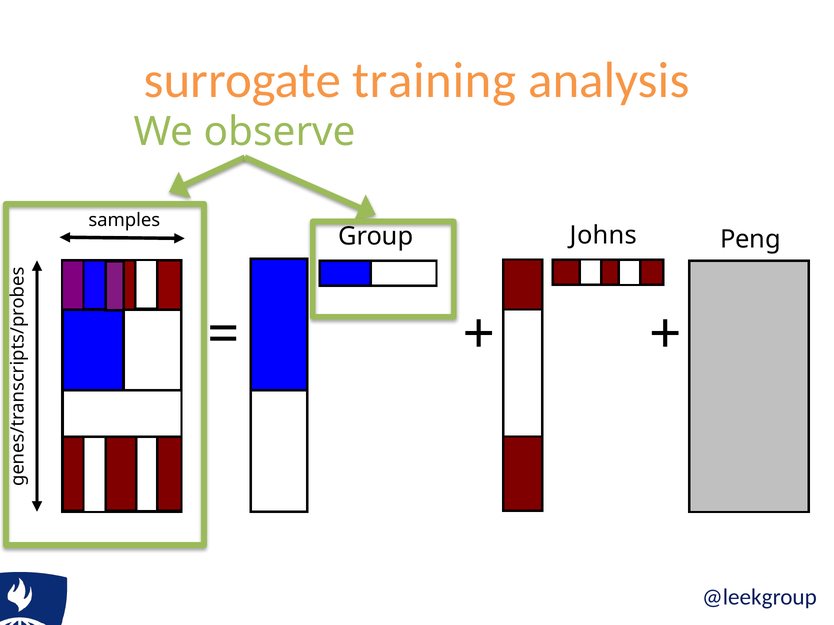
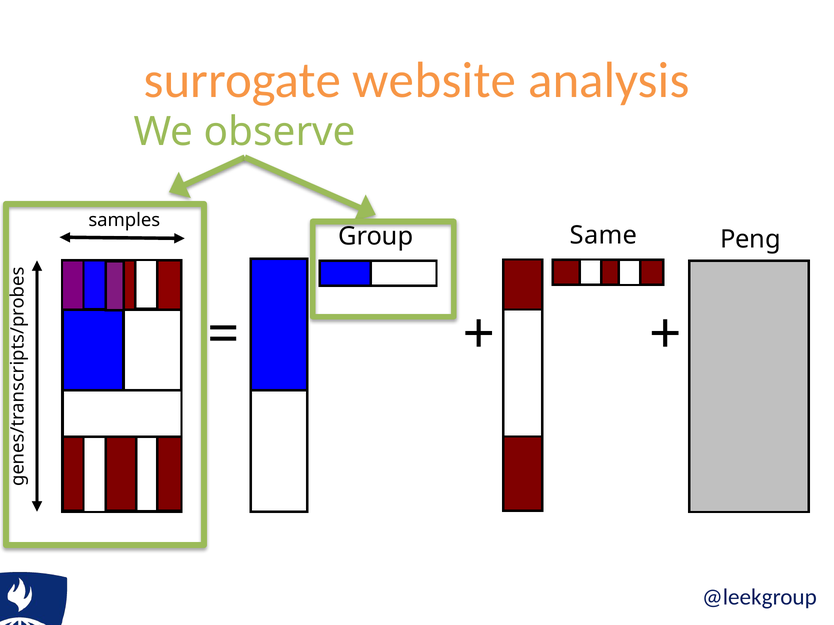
training: training -> website (434, 81)
Johns: Johns -> Same (603, 235)
